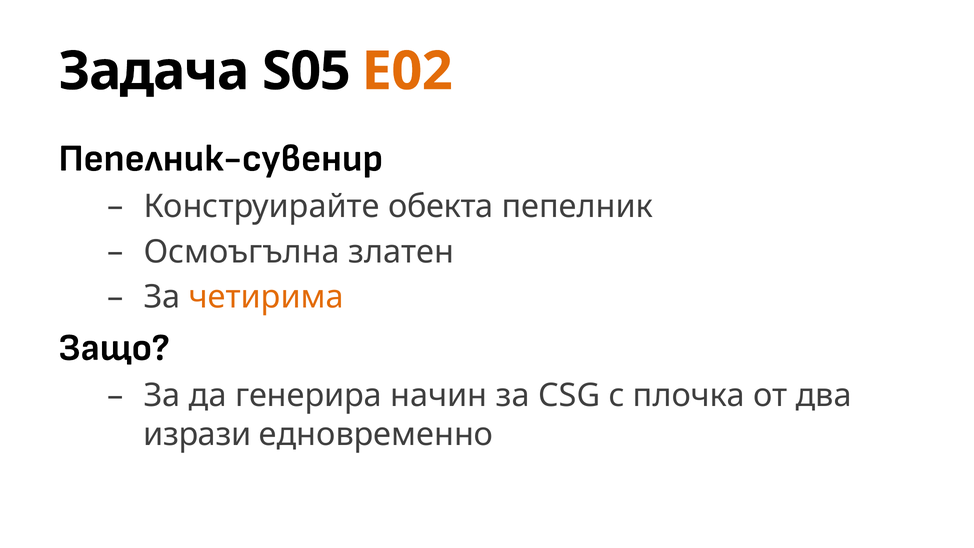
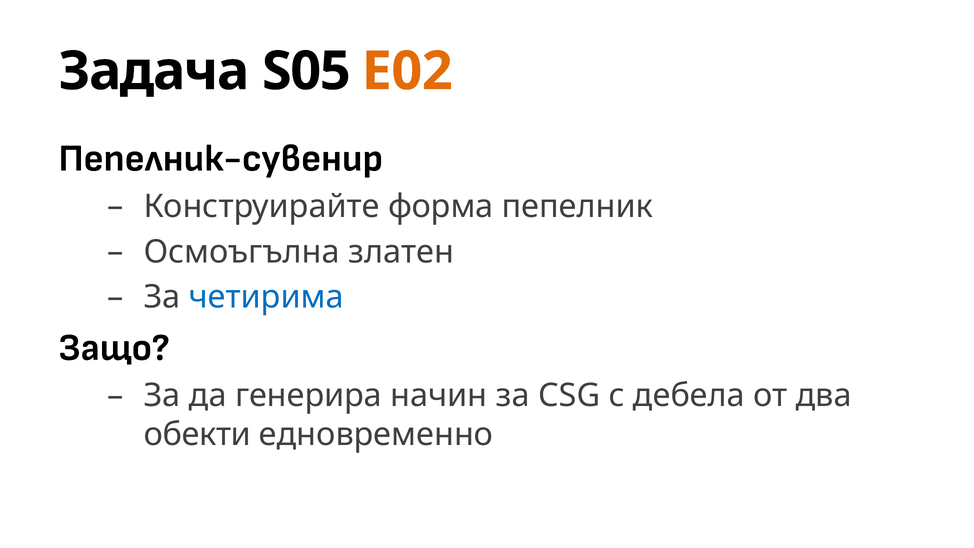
обекта: обекта -> форма (441, 206)
четирима colour: orange -> blue (266, 297)
плочка: плочка -> дебела (689, 396)
изрази: изрази -> обекти (197, 435)
